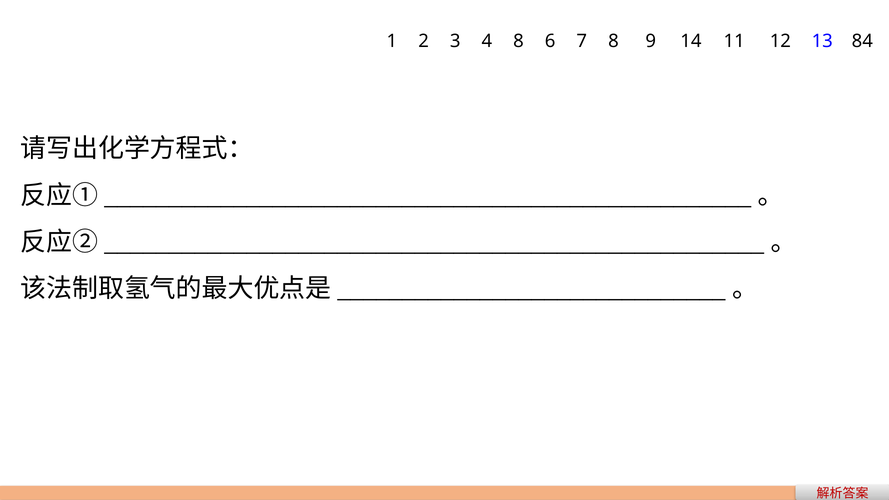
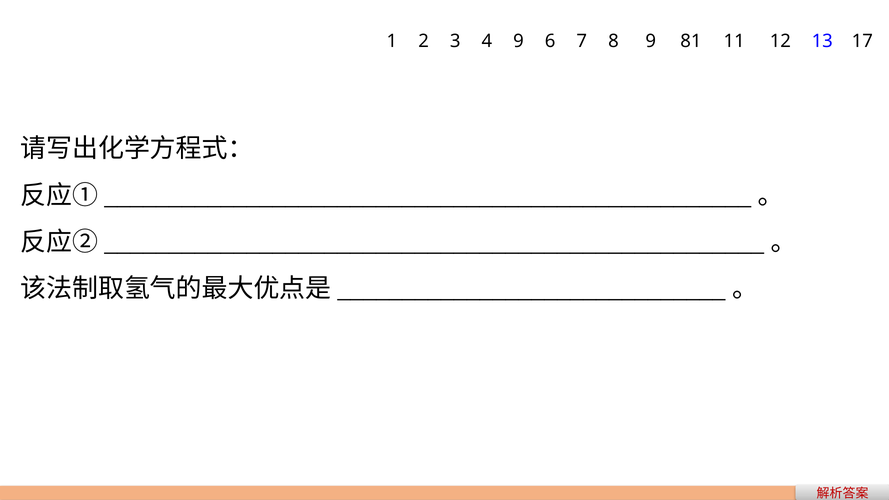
4 8: 8 -> 9 (519, 41)
14: 14 -> 81 (691, 41)
84: 84 -> 17 (862, 41)
